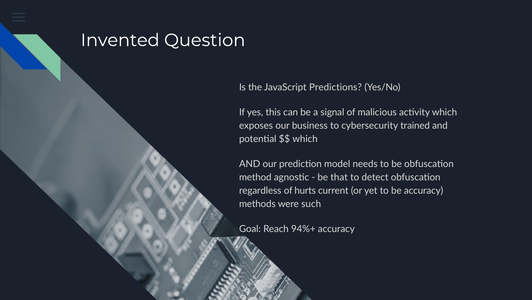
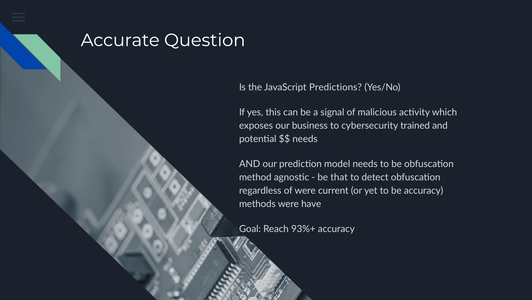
Invented: Invented -> Accurate (120, 40)
which: which -> needs (305, 139)
of hurts: hurts -> were (305, 190)
such: such -> have (311, 203)
94%+: 94%+ -> 93%+ (303, 228)
